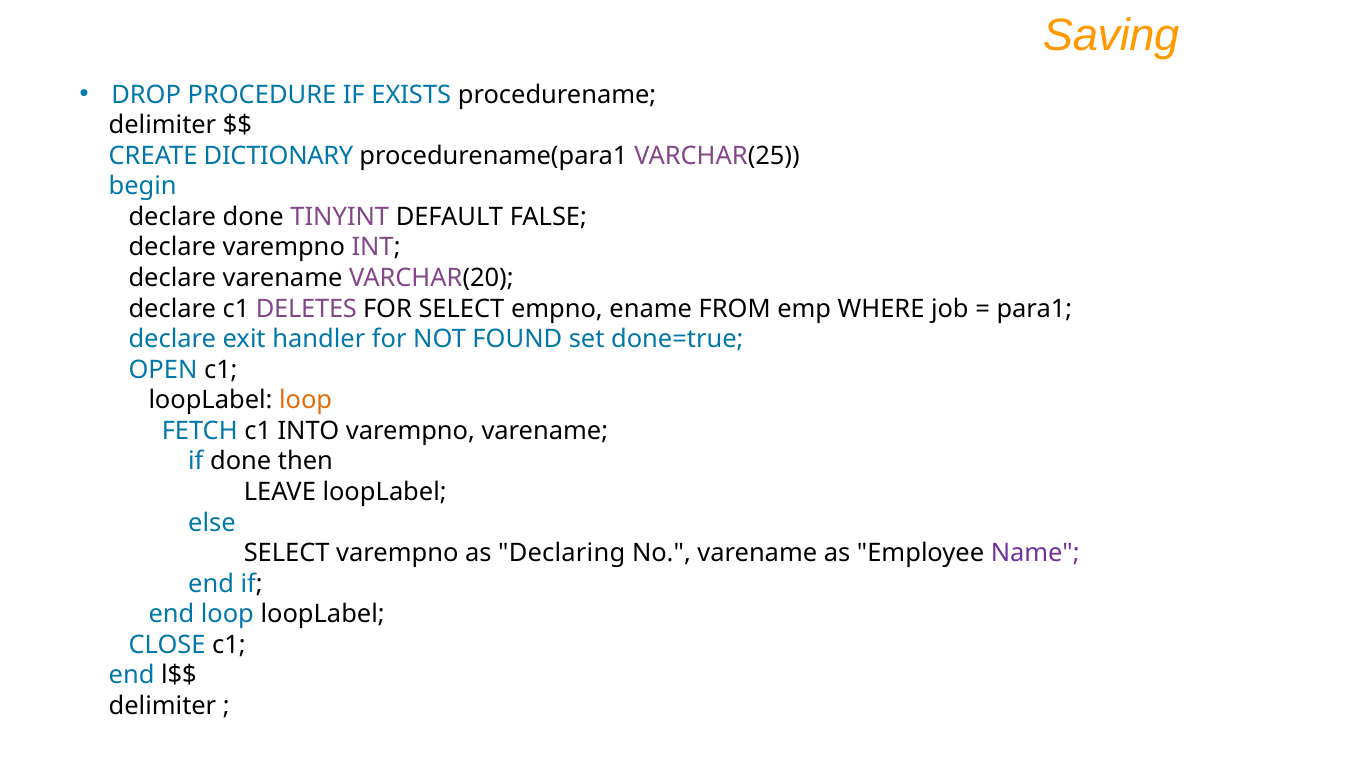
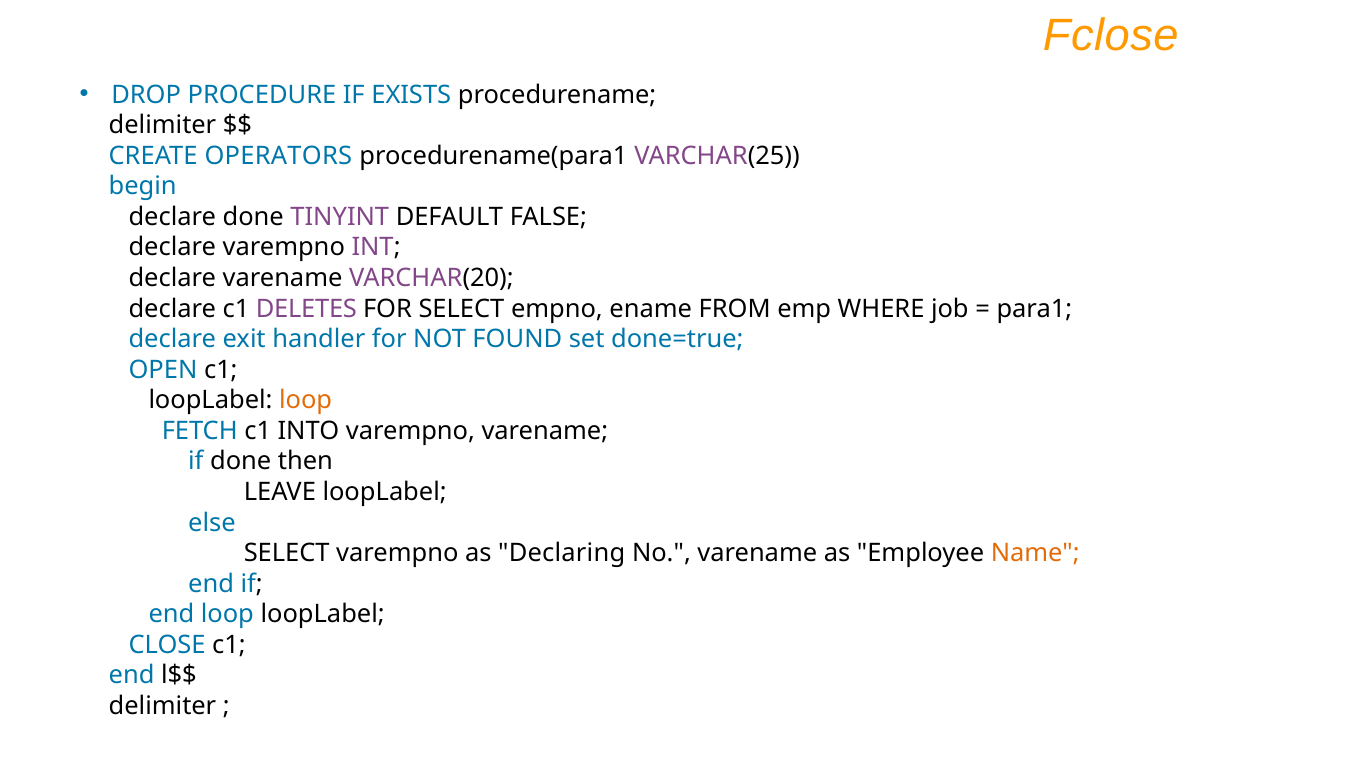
Saving: Saving -> Fclose (1111, 35)
DICTIONARY: DICTIONARY -> OPERATORS (278, 156)
Name colour: purple -> orange (1035, 553)
